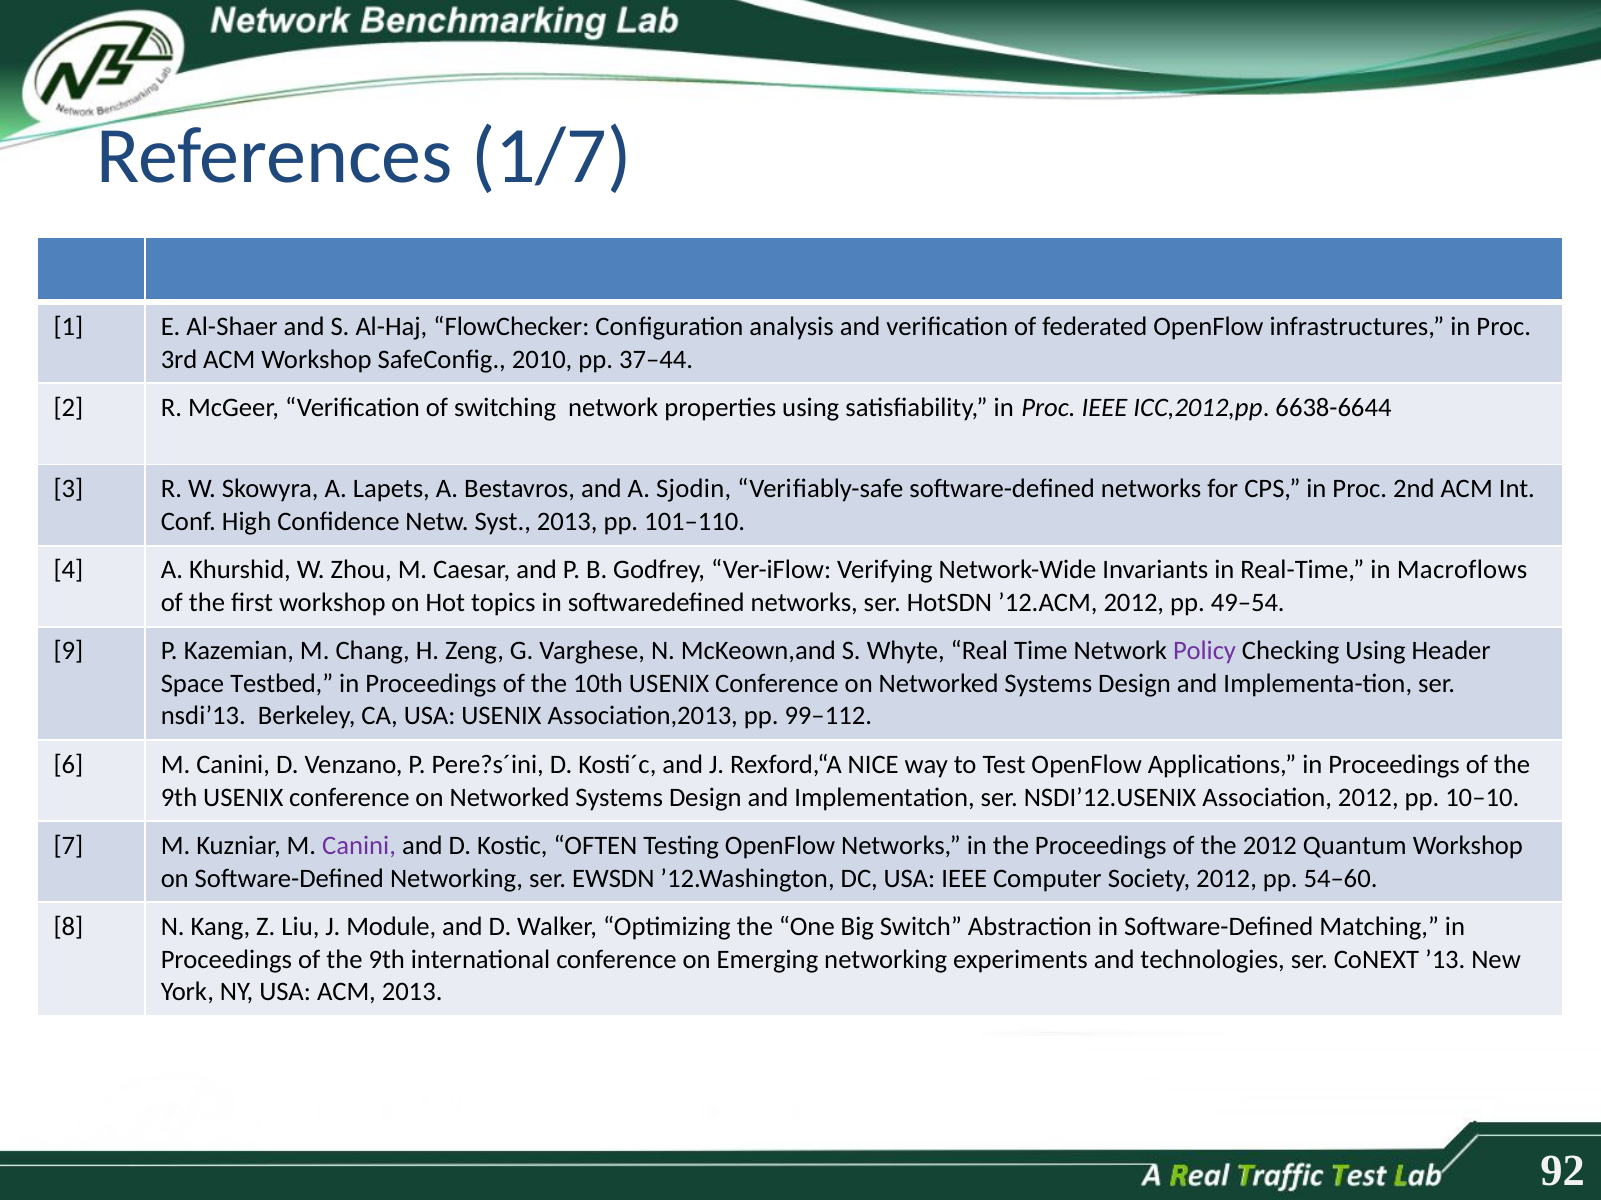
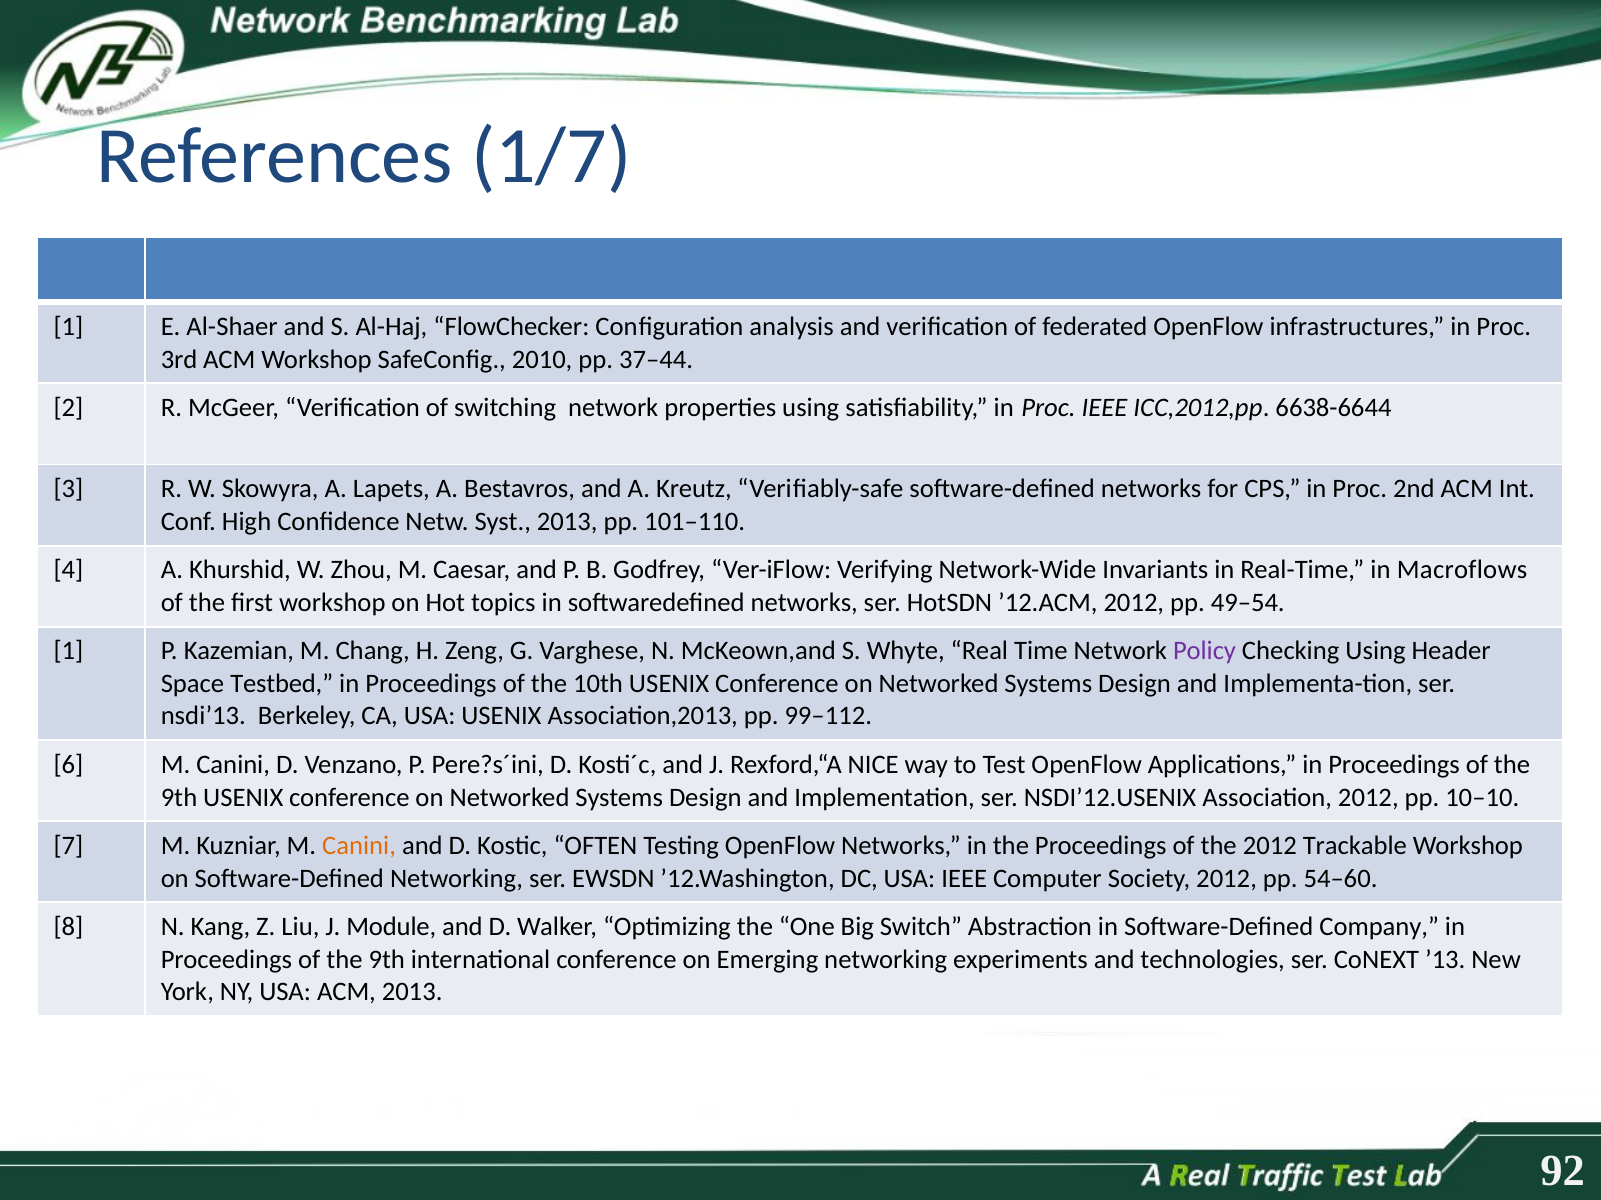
Sjodin: Sjodin -> Kreutz (694, 489)
9: 9 -> 1 (68, 652)
Canini colour: purple -> orange (359, 846)
Quantum: Quantum -> Trackable (1355, 846)
Matching: Matching -> Company (1379, 927)
